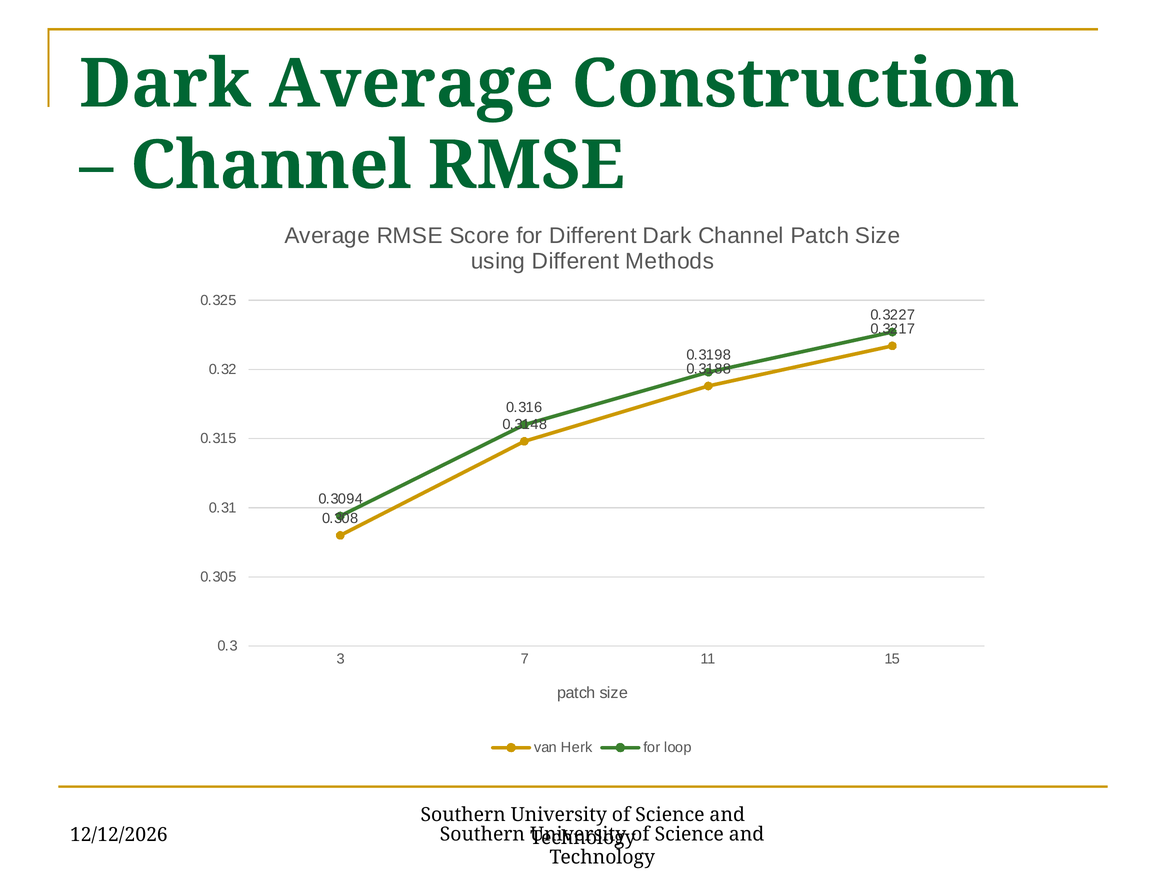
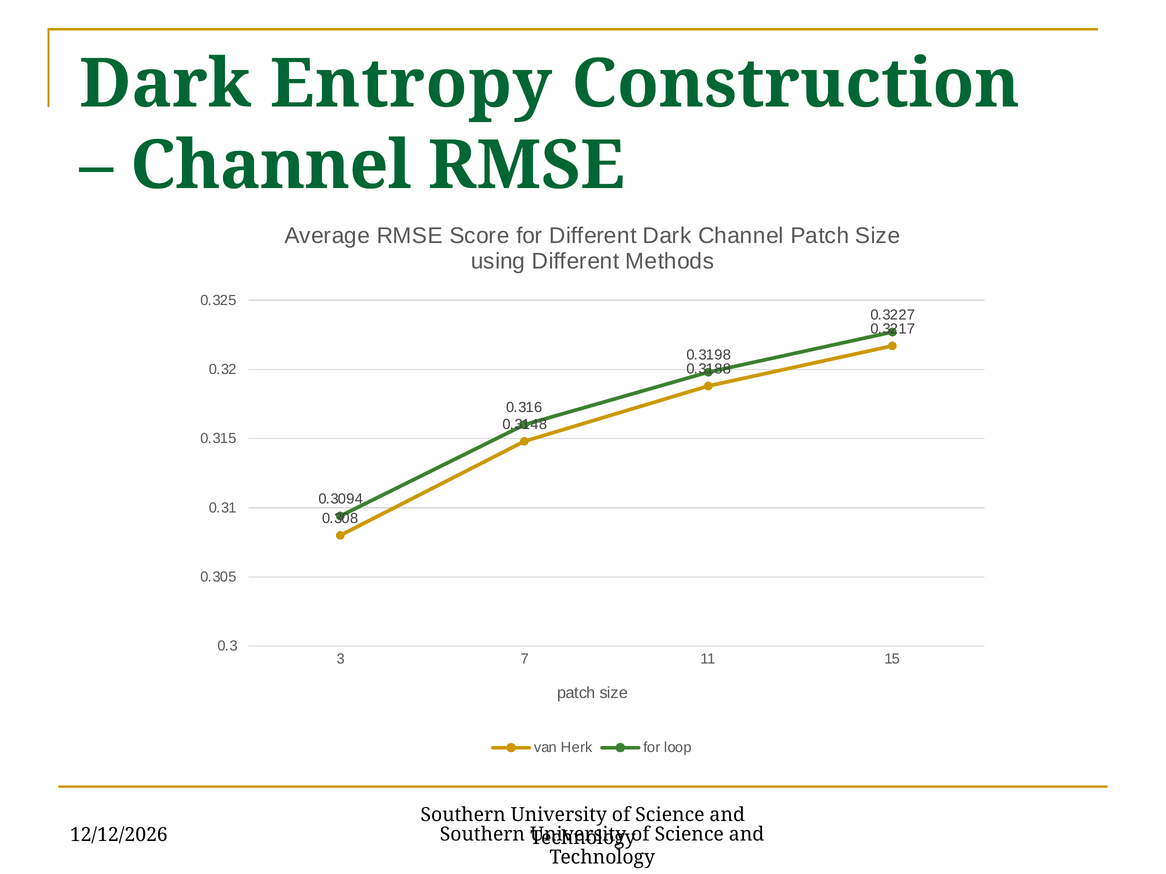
Dark Average: Average -> Entropy (411, 84)
